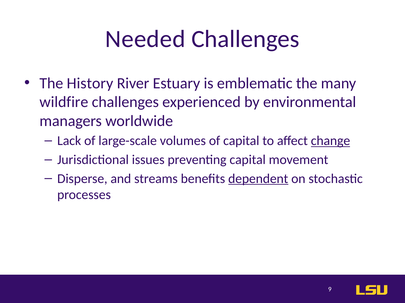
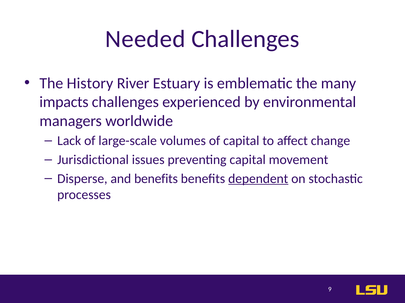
wildfire: wildfire -> impacts (64, 102)
change underline: present -> none (331, 141)
and streams: streams -> benefits (156, 179)
